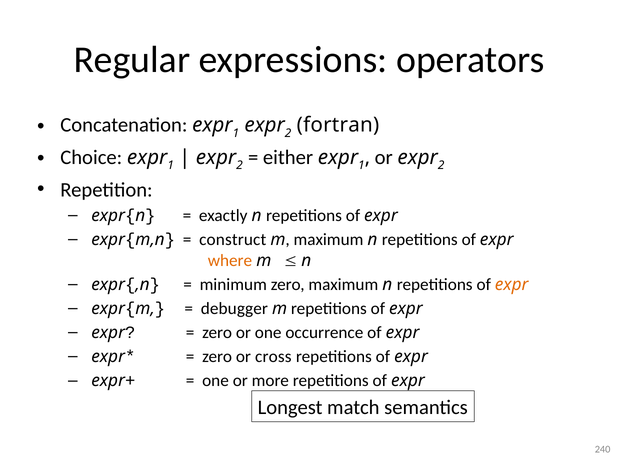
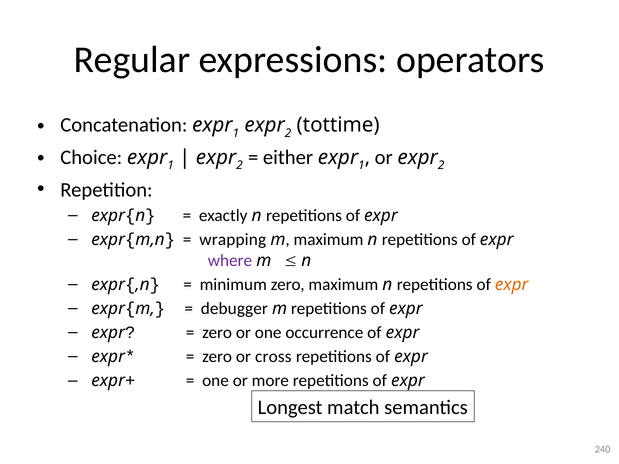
fortran: fortran -> tottime (338, 125)
construct: construct -> wrapping (233, 240)
where colour: orange -> purple (230, 261)
